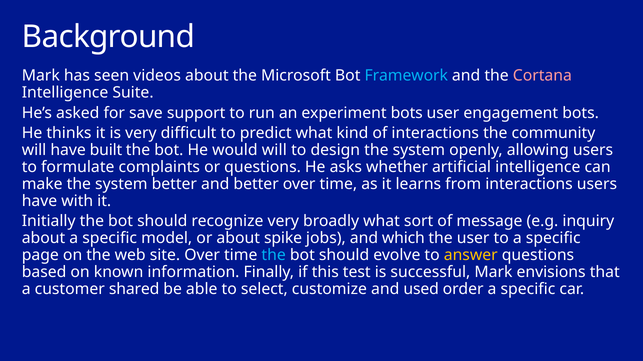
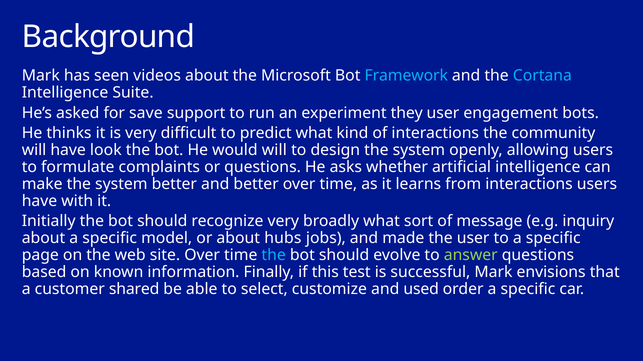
Cortana colour: pink -> light blue (542, 76)
experiment bots: bots -> they (407, 113)
built: built -> look (106, 150)
spike: spike -> hubs (283, 238)
which: which -> made (403, 238)
answer colour: yellow -> light green (471, 255)
